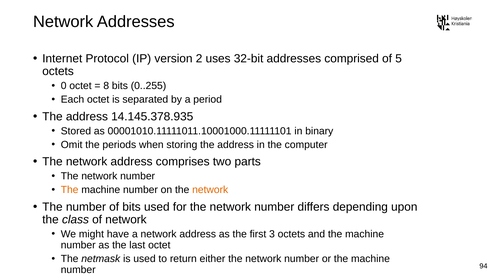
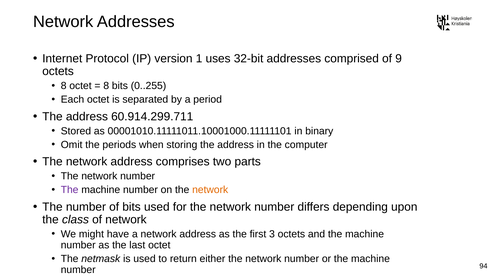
2: 2 -> 1 (199, 59)
5: 5 -> 9 (399, 59)
0: 0 -> 8 (64, 86)
14.145.378.935: 14.145.378.935 -> 60.914.299.711 (152, 117)
The colour: orange -> purple (70, 190)
